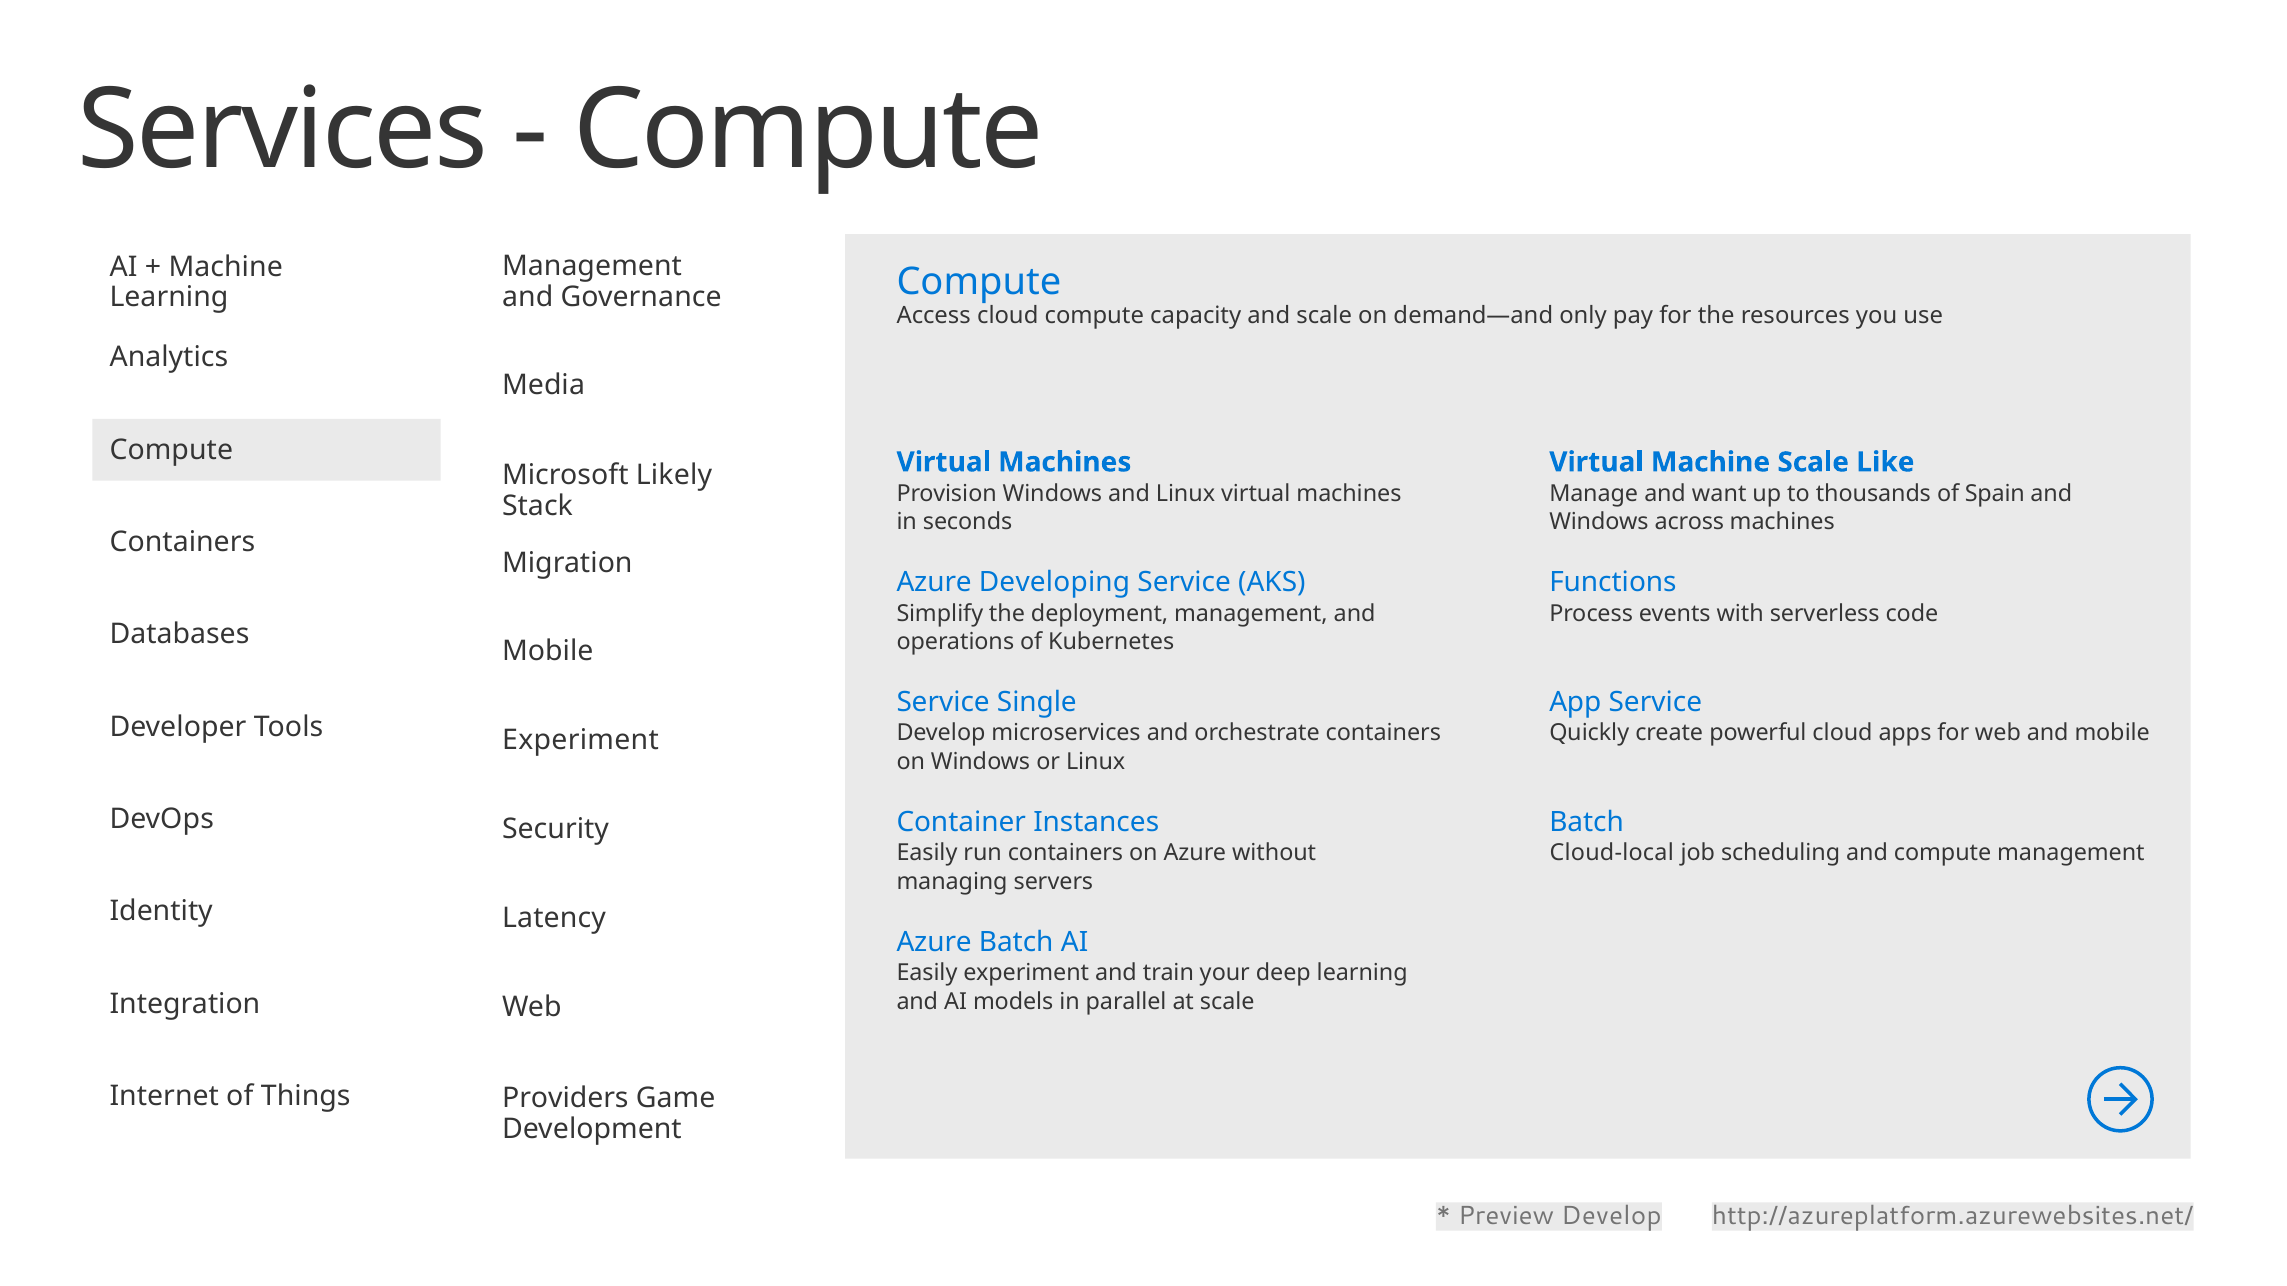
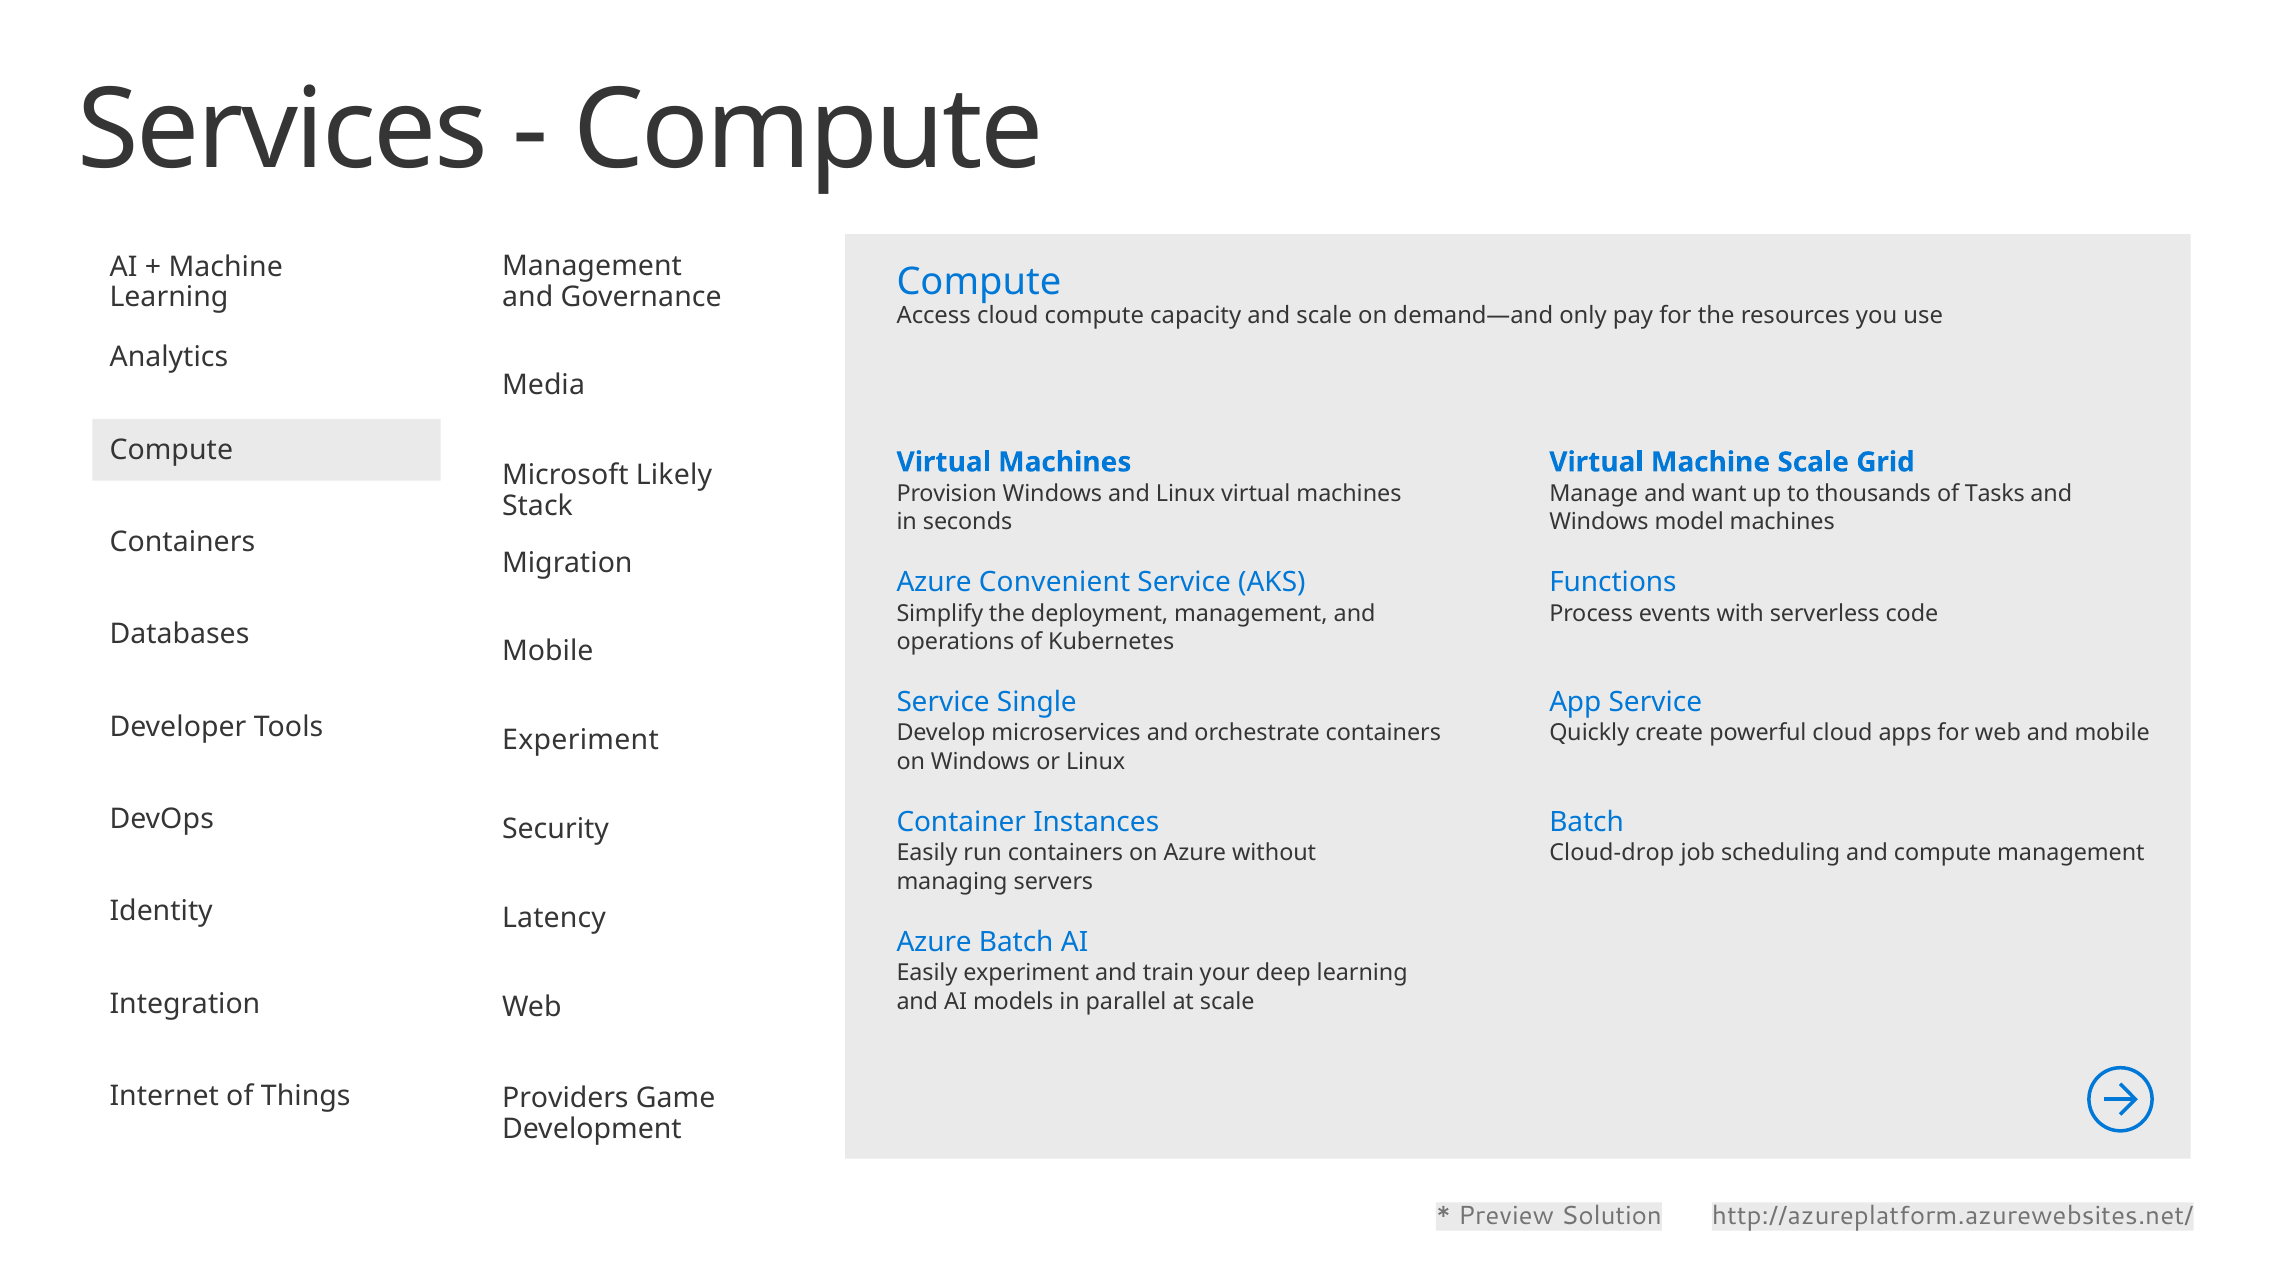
Like: Like -> Grid (1886, 462)
Spain: Spain -> Tasks (1995, 494)
across: across -> model (1689, 522)
Developing: Developing -> Convenient (1055, 582)
Cloud-local: Cloud-local -> Cloud-drop (1612, 853)
Preview Develop: Develop -> Solution (1612, 1216)
